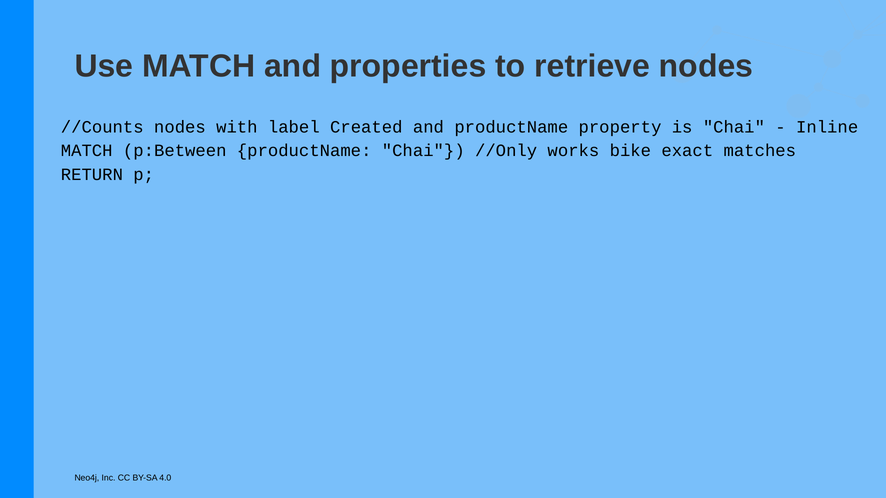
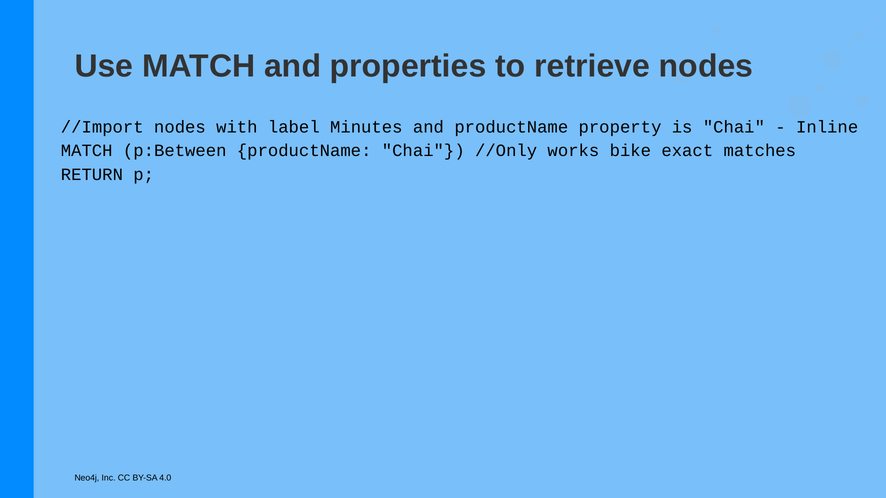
//Counts: //Counts -> //Import (102, 127)
Created: Created -> Minutes (366, 127)
